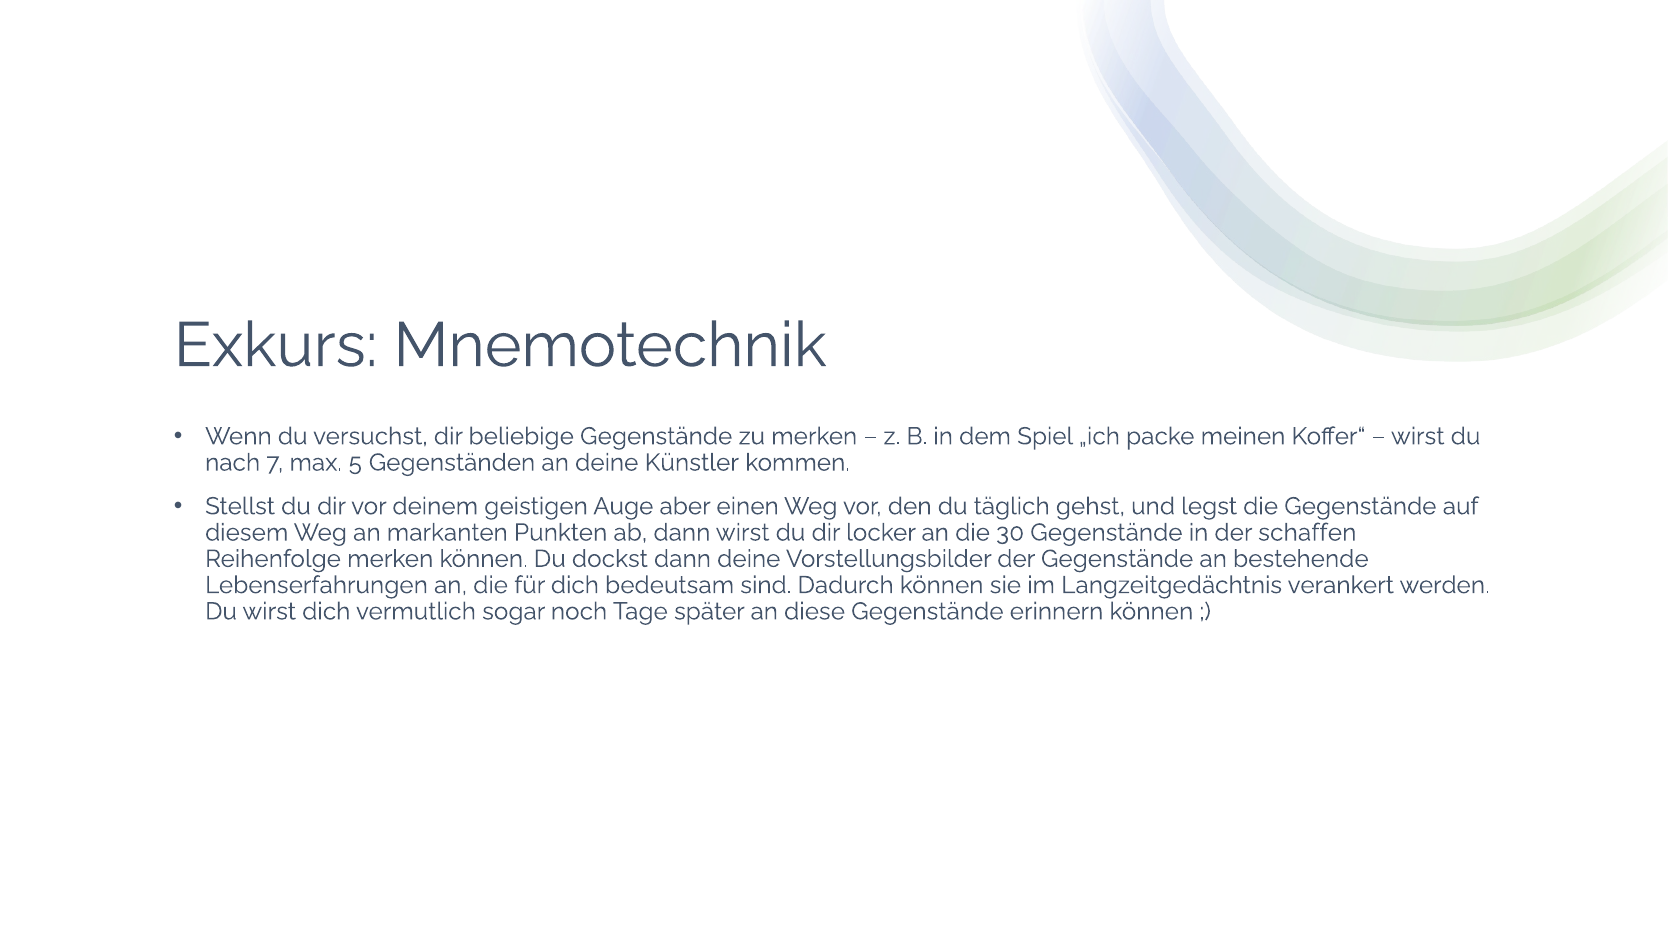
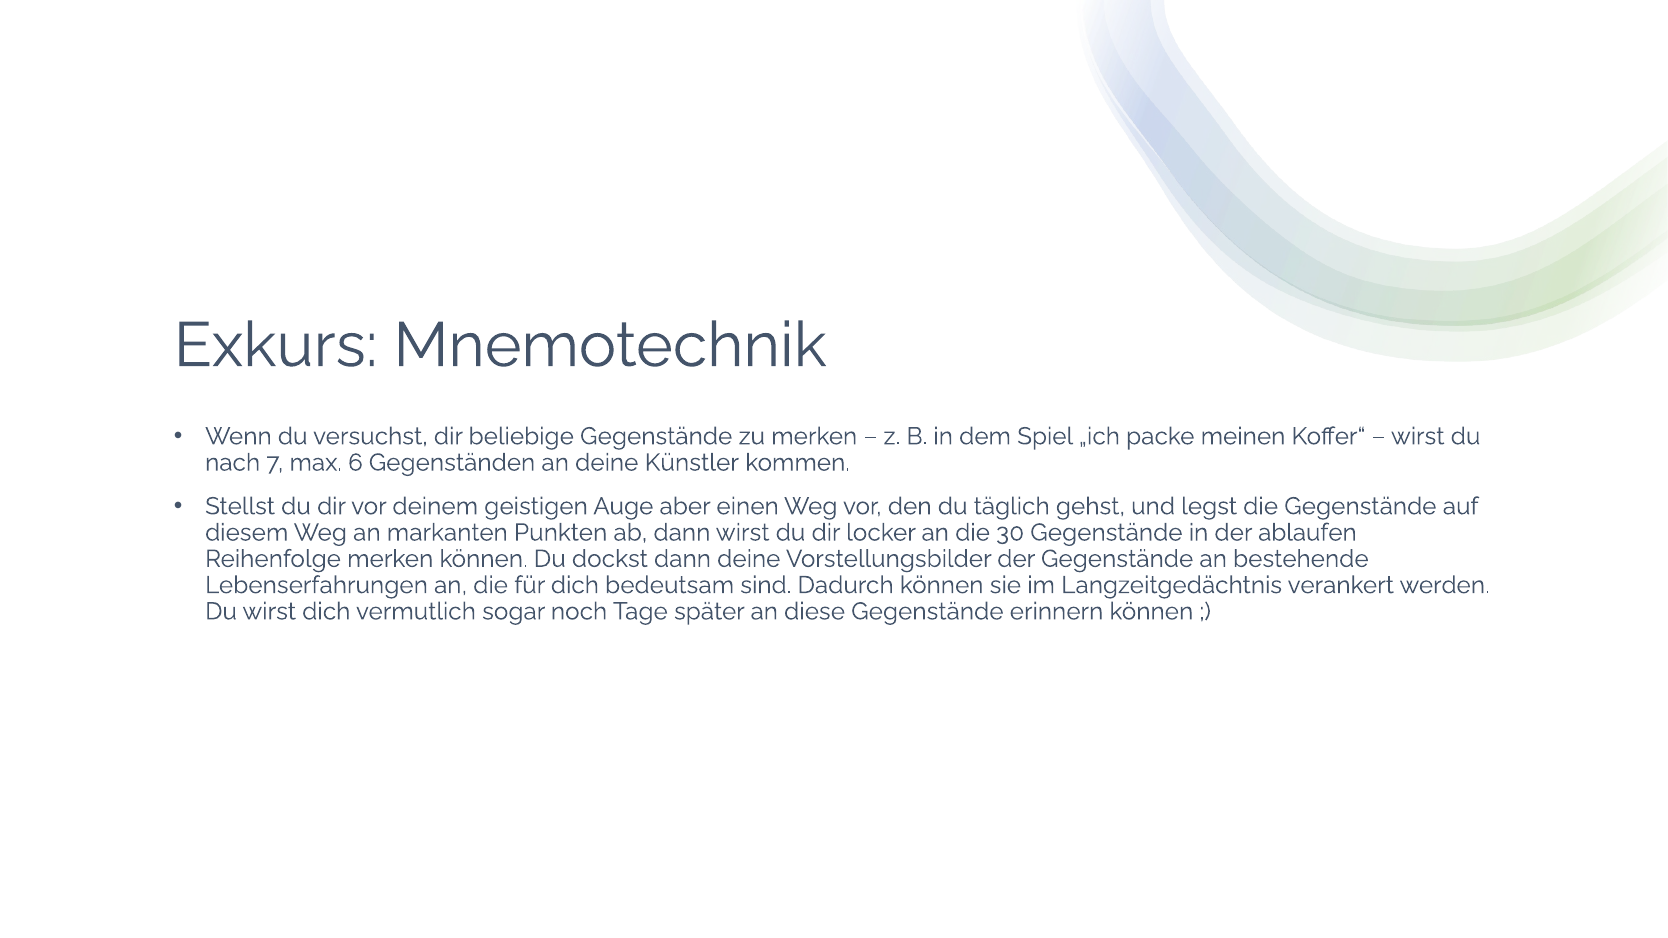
5: 5 -> 6 (355, 463)
schaffen: schaffen -> ablaufen (1307, 533)
